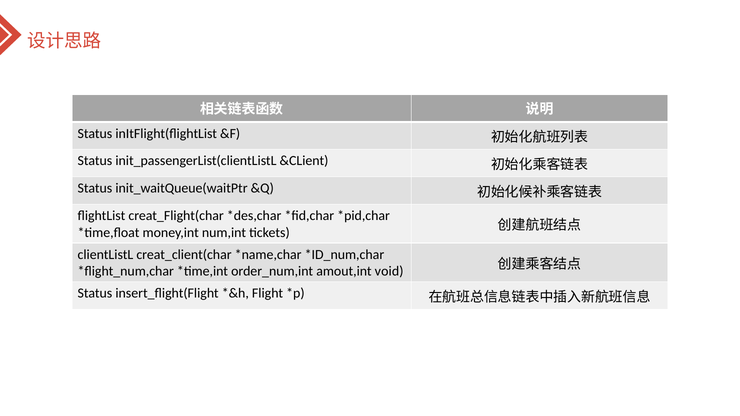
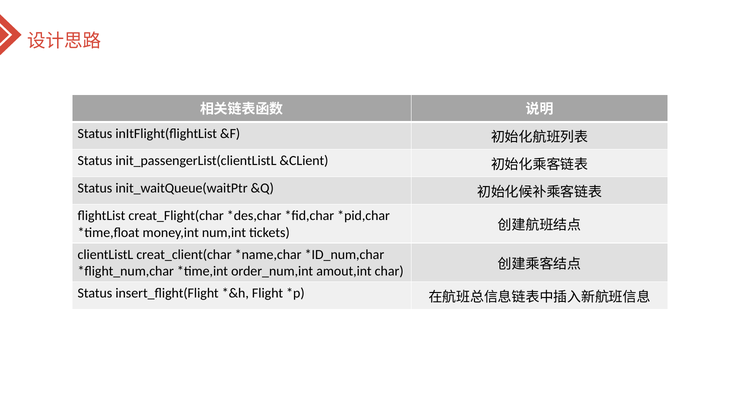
void: void -> char (389, 272)
